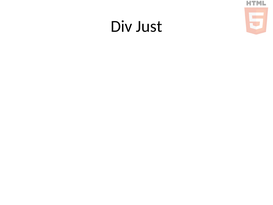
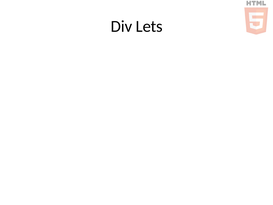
Just: Just -> Lets (149, 26)
